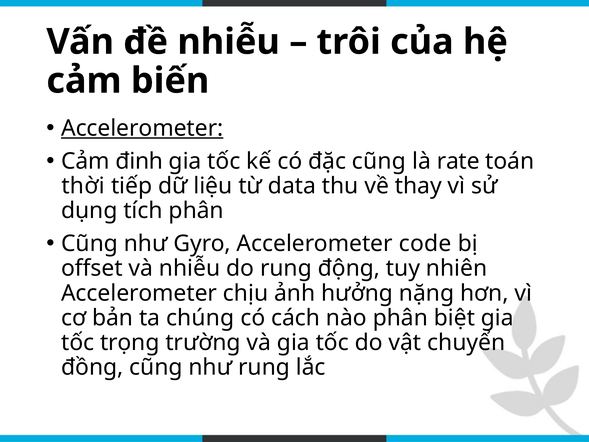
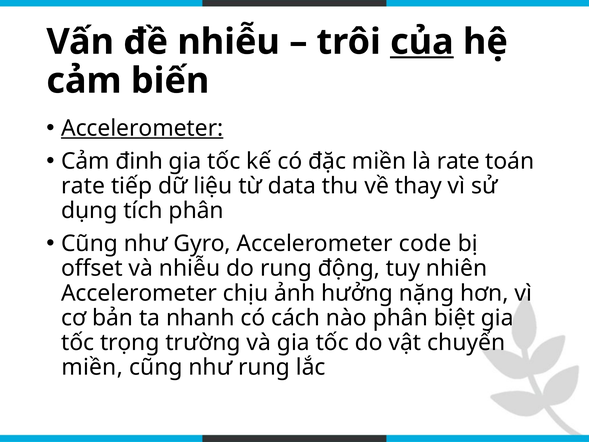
của underline: none -> present (422, 42)
đặc cũng: cũng -> miền (379, 161)
thời: thời -> rate (83, 186)
chúng: chúng -> nhanh (200, 318)
đồng: đồng -> miền (92, 367)
